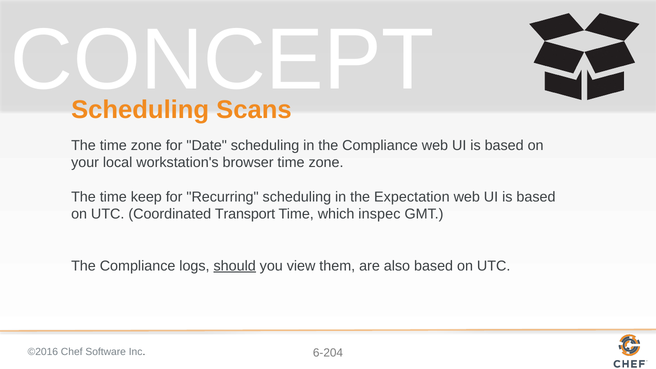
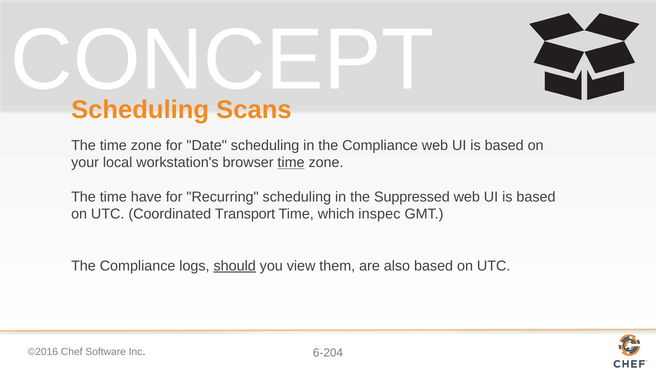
time underline: none -> present (291, 163)
keep: keep -> have (146, 197)
Expectation: Expectation -> Suppressed (412, 197)
